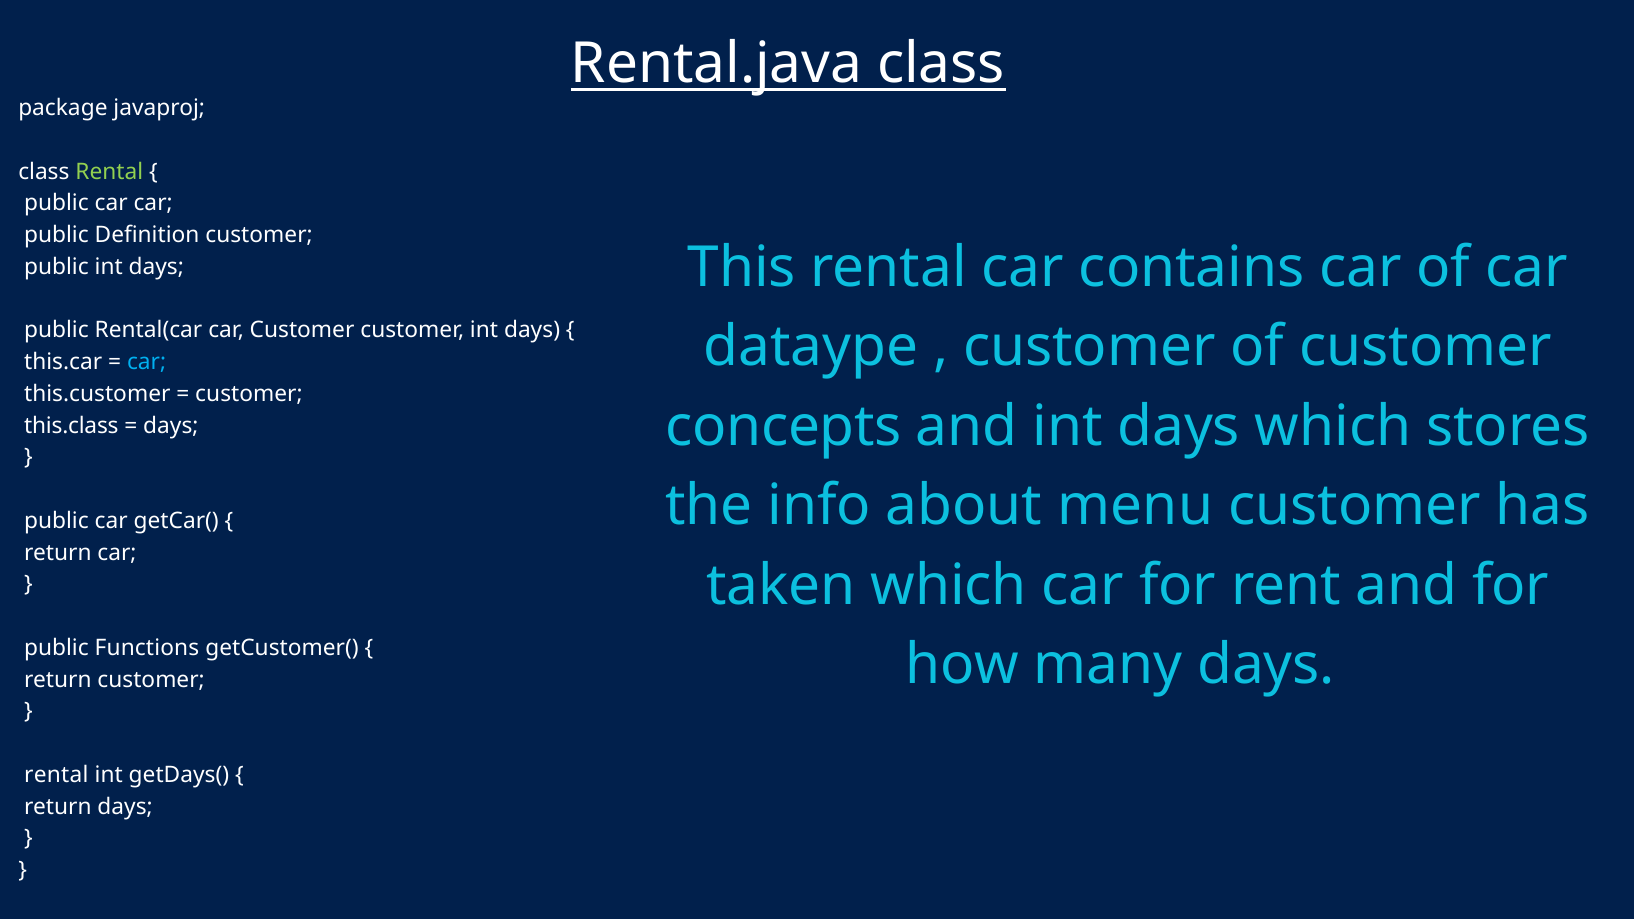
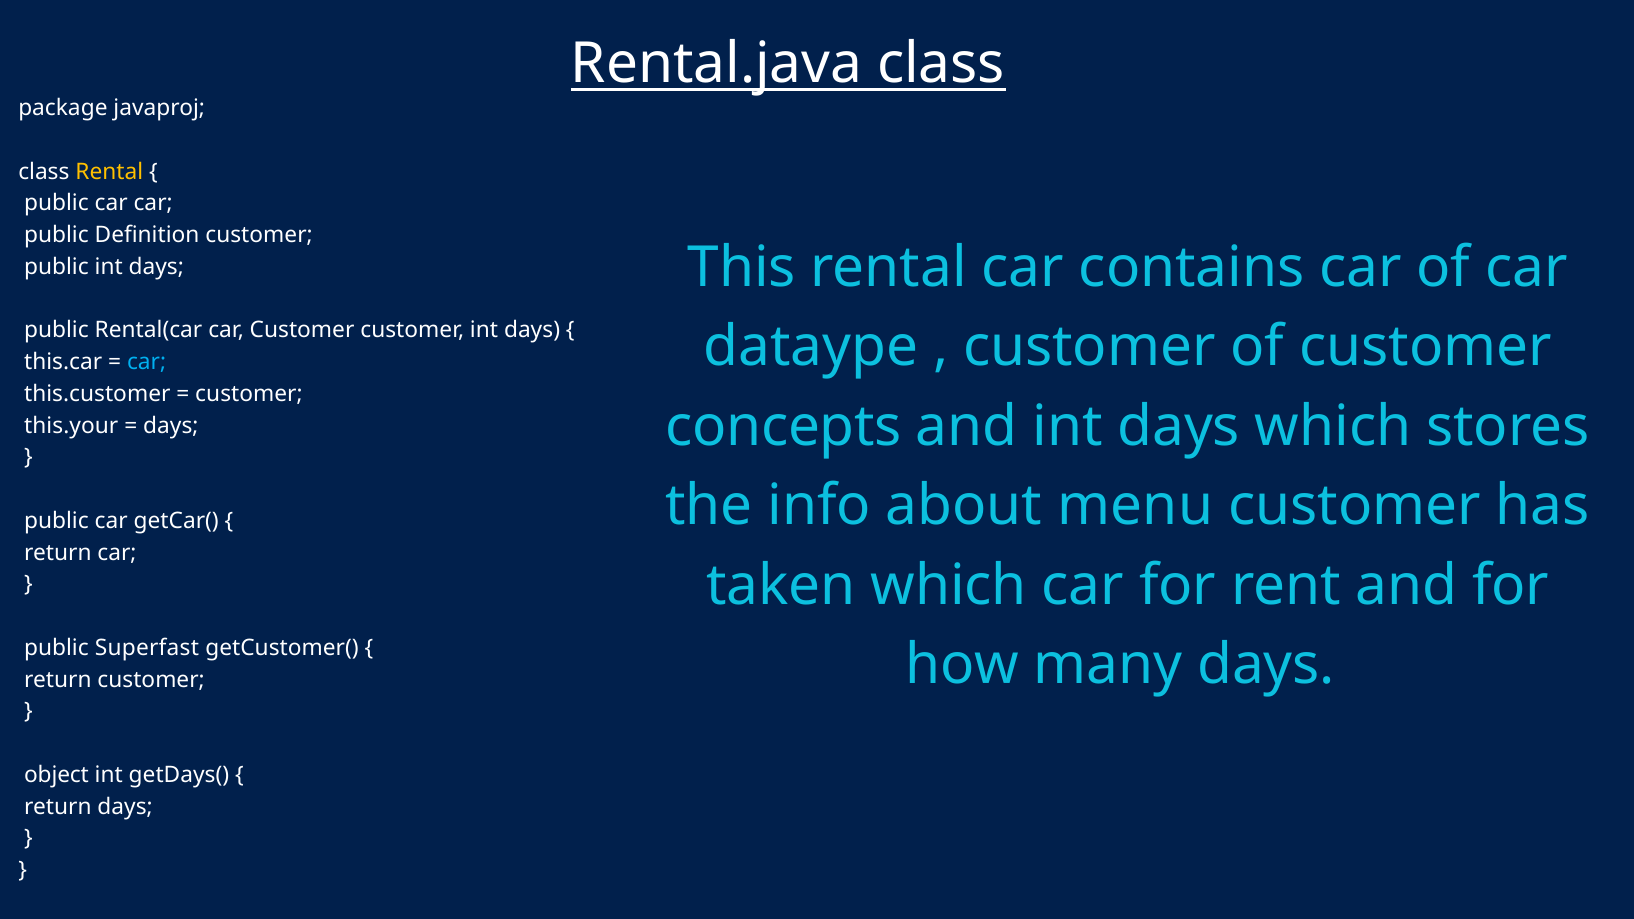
Rental colour: light green -> yellow (109, 172)
this.class: this.class -> this.your (71, 426)
Functions: Functions -> Superfast (147, 648)
rental: rental -> object (57, 775)
